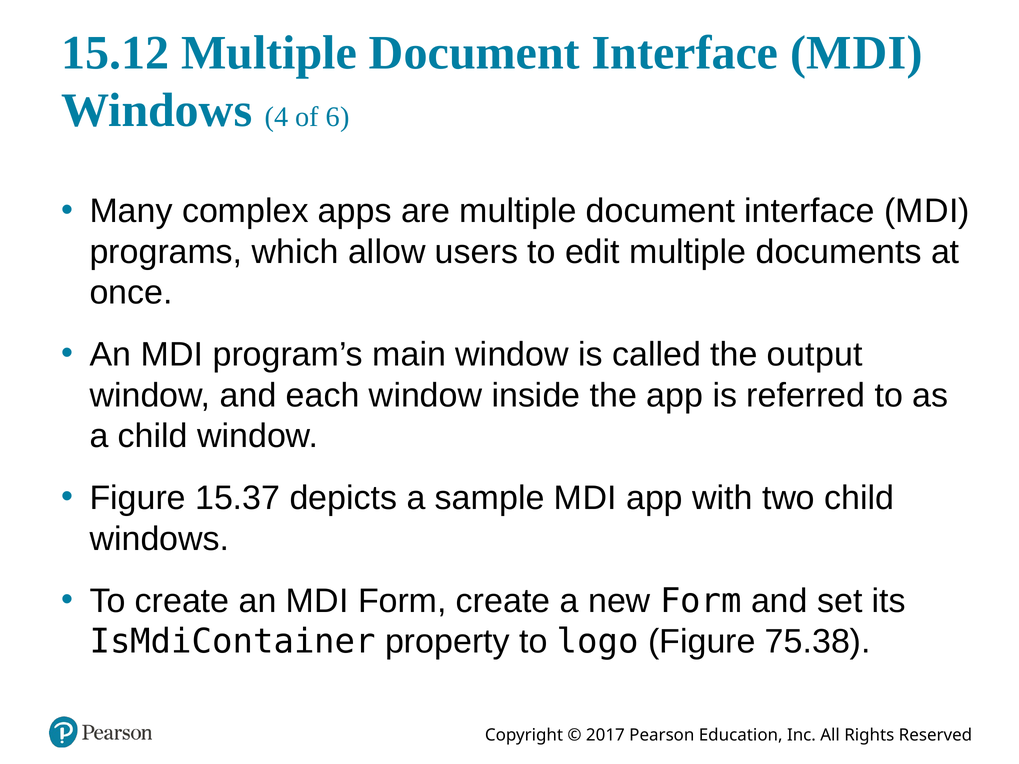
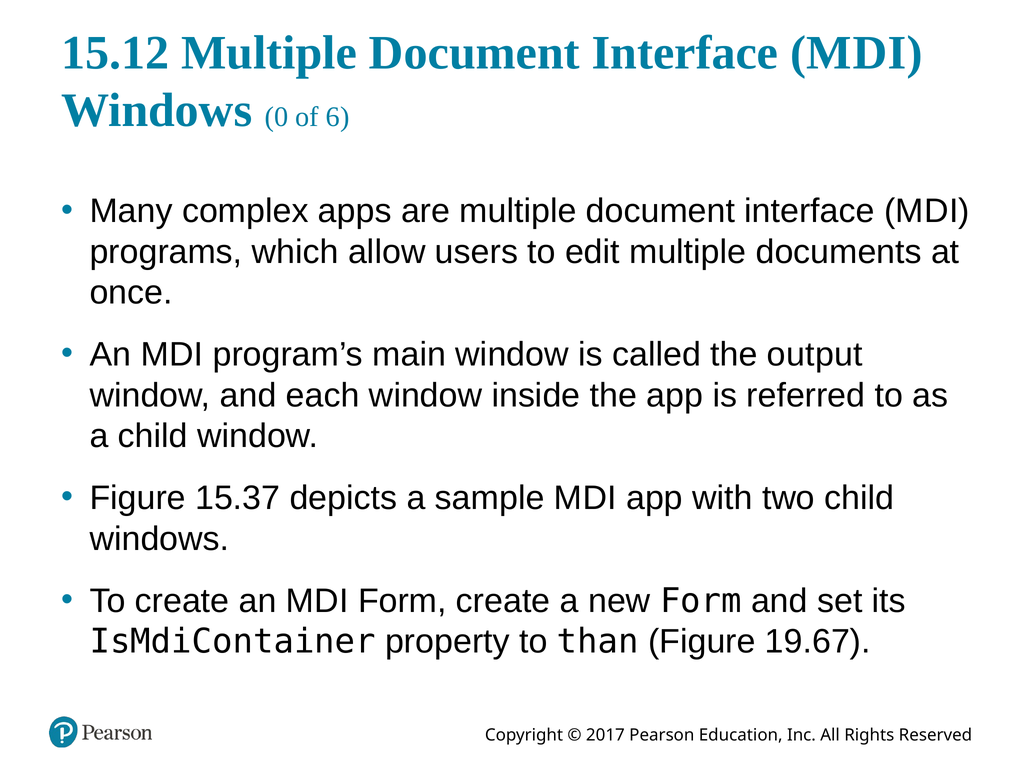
4: 4 -> 0 (276, 117)
logo: logo -> than (598, 642)
75.38: 75.38 -> 19.67 (818, 642)
